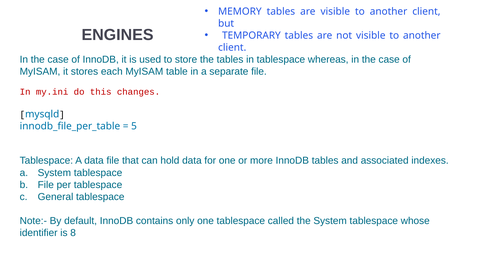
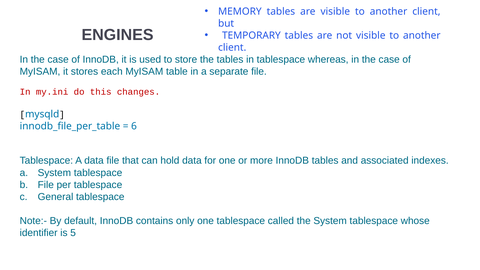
5: 5 -> 6 (134, 126)
8: 8 -> 5 (73, 233)
